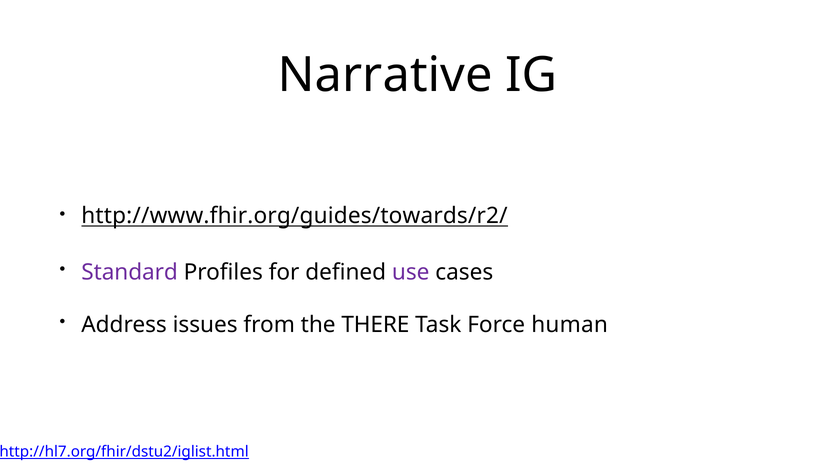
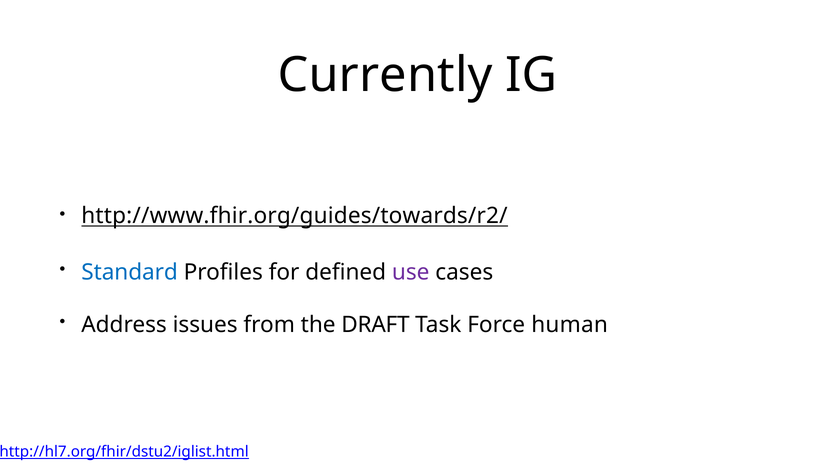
Narrative: Narrative -> Currently (385, 75)
Standard colour: purple -> blue (130, 272)
THERE: THERE -> DRAFT (375, 325)
